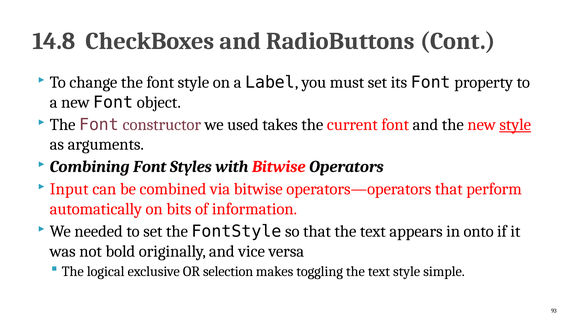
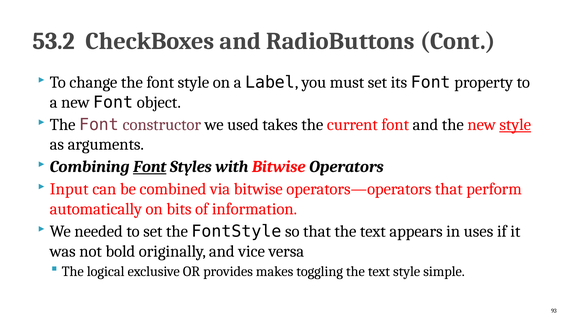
14.8: 14.8 -> 53.2 (54, 41)
Font underline: none -> present (150, 167)
onto: onto -> uses (478, 231)
selection: selection -> provides (228, 272)
